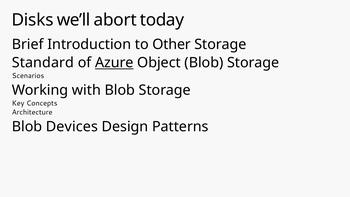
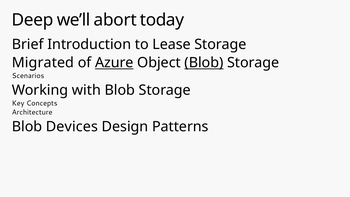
Disks: Disks -> Deep (33, 20)
Other: Other -> Lease (172, 44)
Standard: Standard -> Migrated (43, 63)
Blob underline: none -> present (204, 63)
